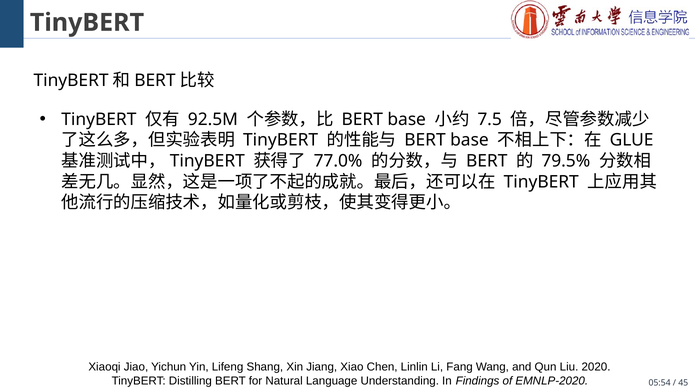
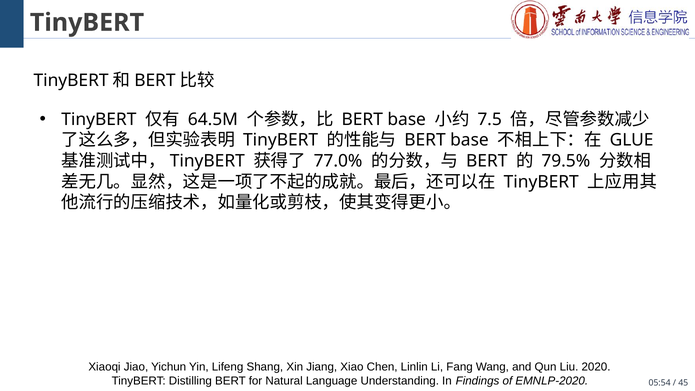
92.5M: 92.5M -> 64.5M (213, 119)
